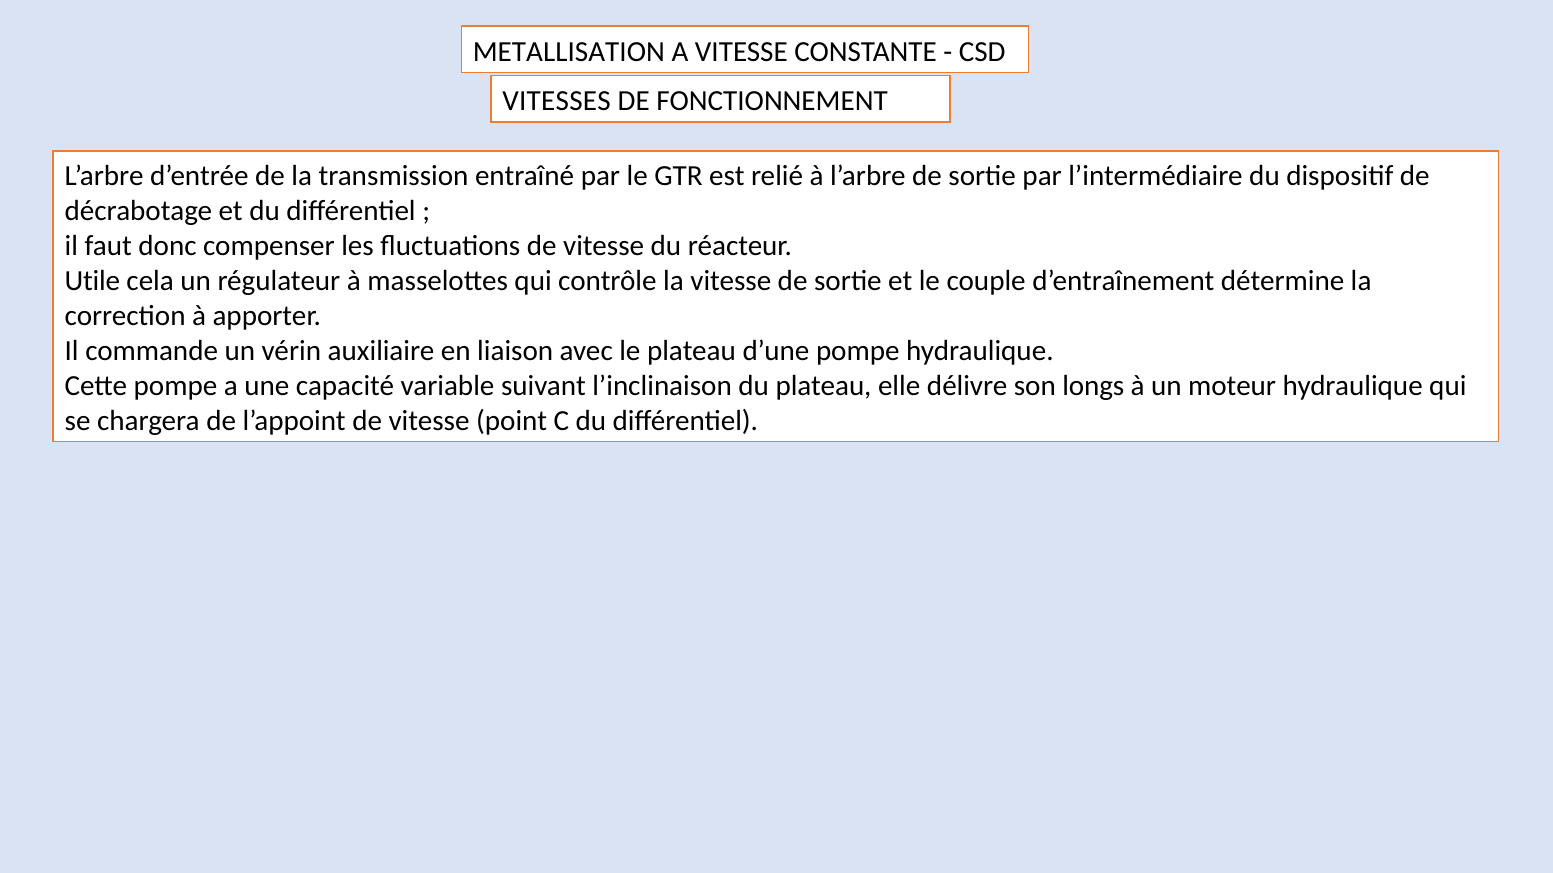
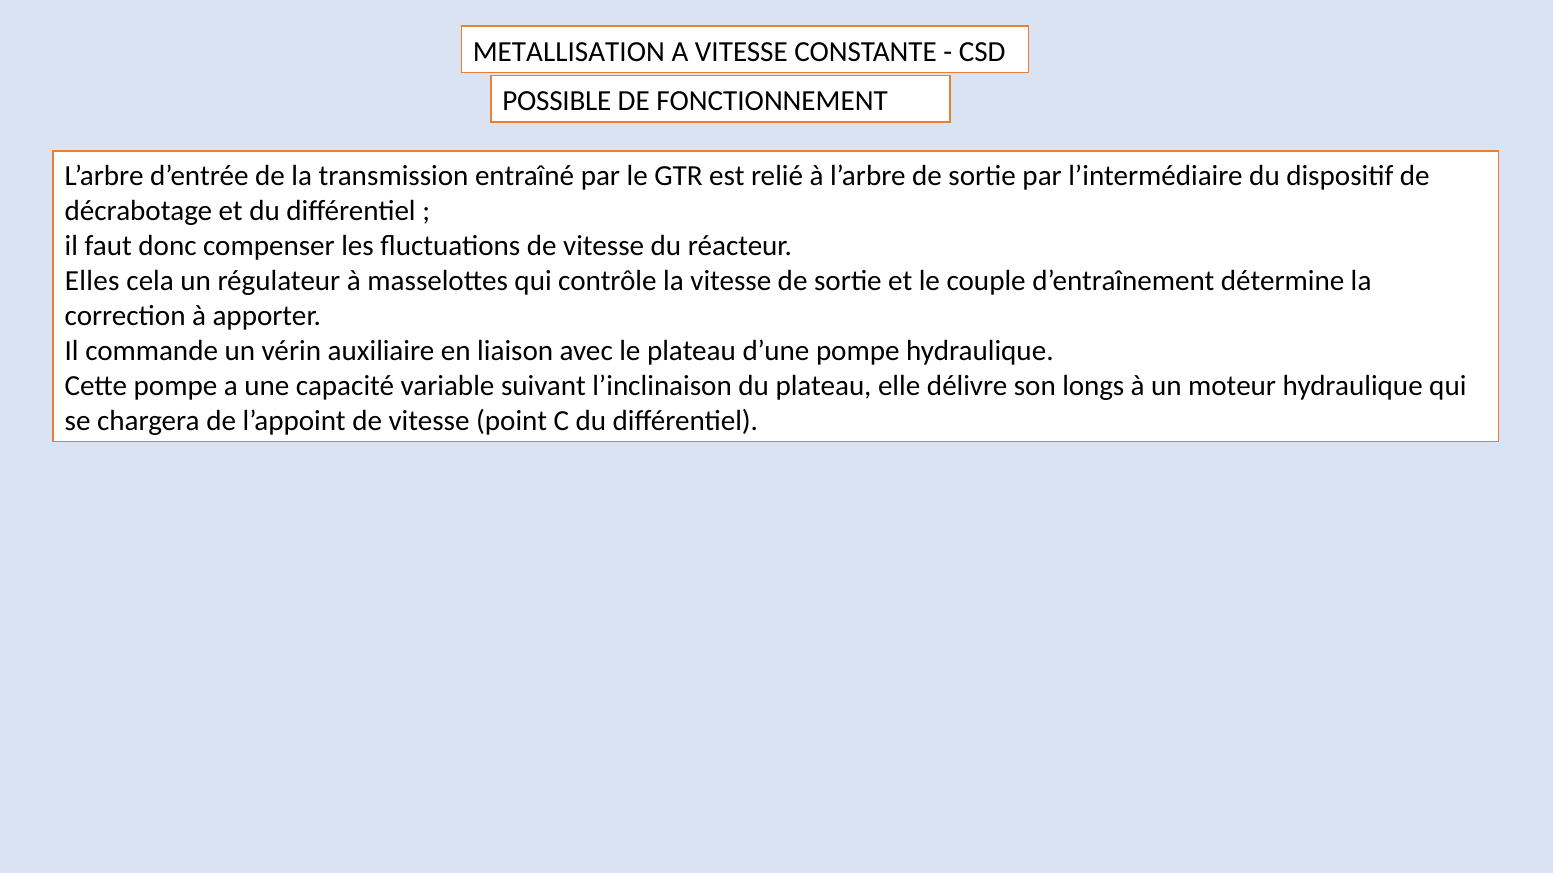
VITESSES: VITESSES -> POSSIBLE (557, 101)
Utile: Utile -> Elles (92, 281)
